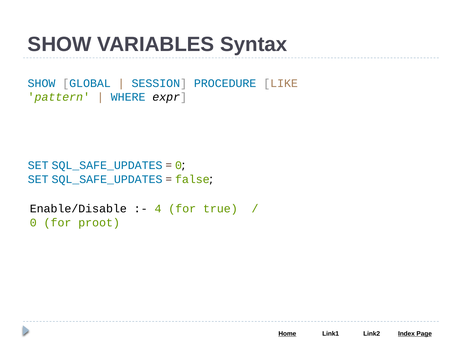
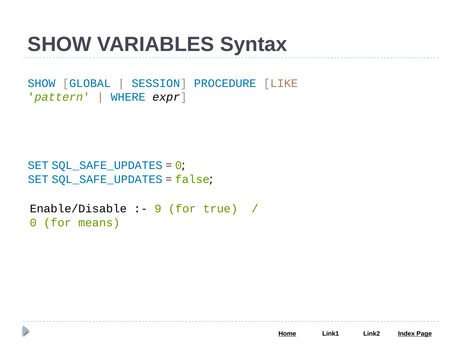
4: 4 -> 9 (158, 209)
proot: proot -> means (99, 222)
